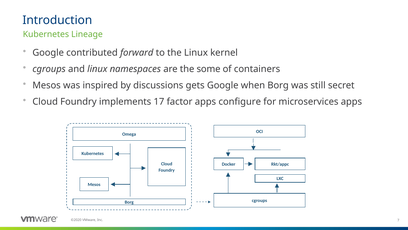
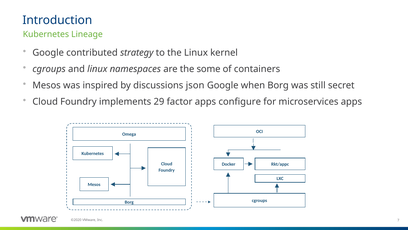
forward: forward -> strategy (137, 53)
gets: gets -> json (195, 85)
17: 17 -> 29 (159, 102)
